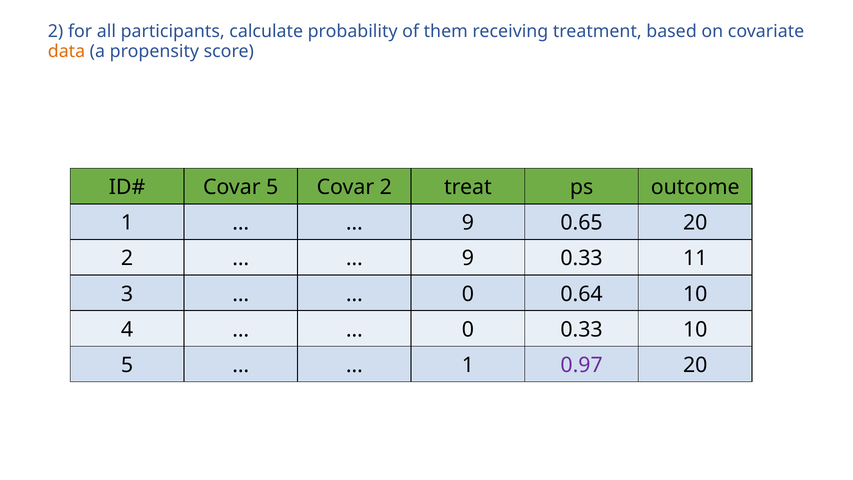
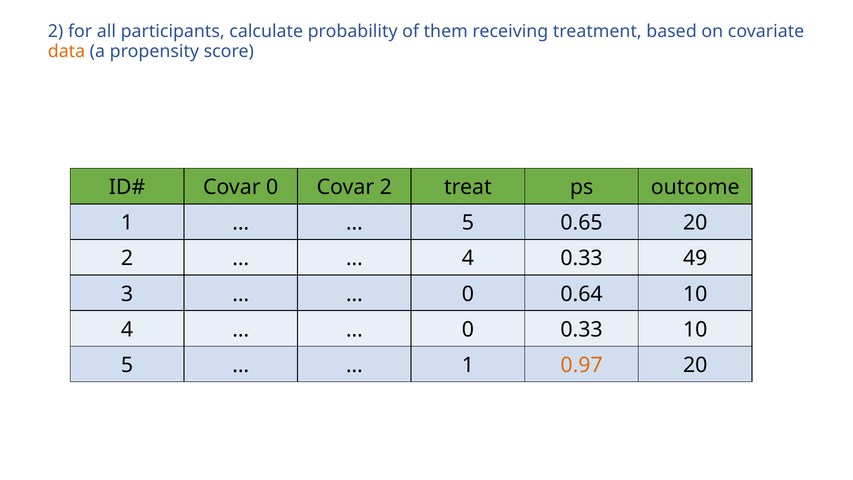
Covar 5: 5 -> 0 (272, 187)
9: 9 -> 5 (468, 223)
9: 9 -> 4 (468, 258)
11: 11 -> 49 (695, 258)
0.97 colour: purple -> orange (582, 365)
